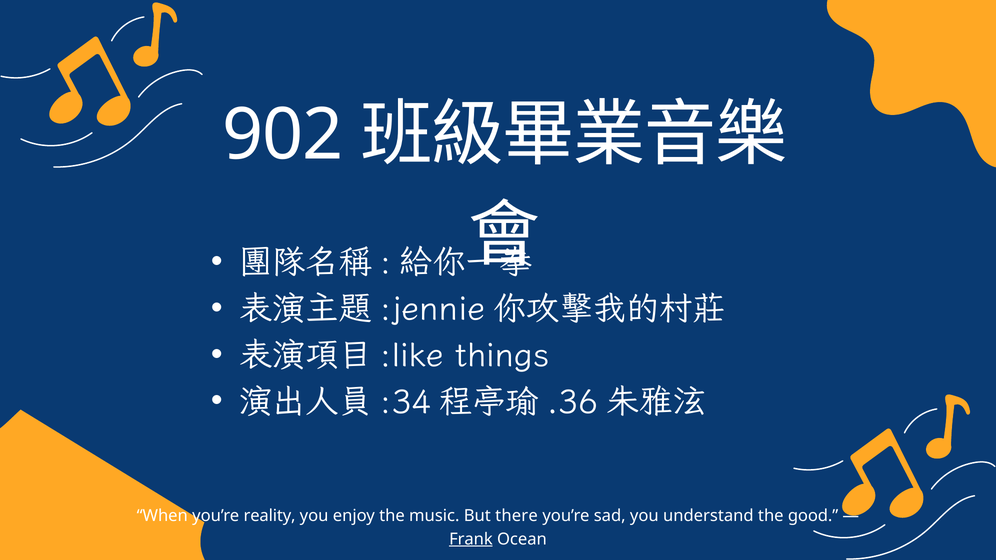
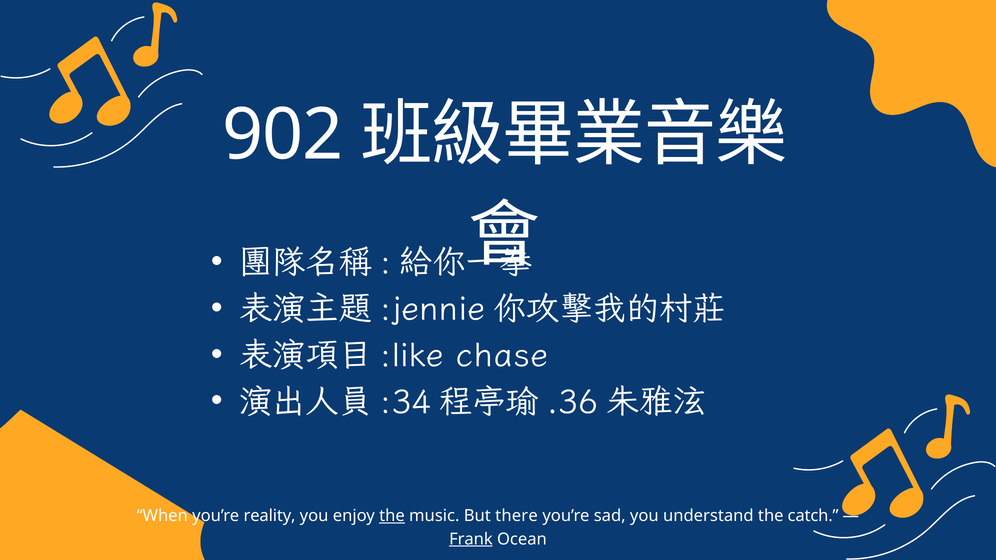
things: things -> chase (502, 356)
the underline: none -> present (392, 516)
good: good -> catch (813, 516)
